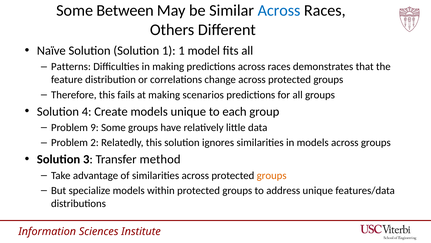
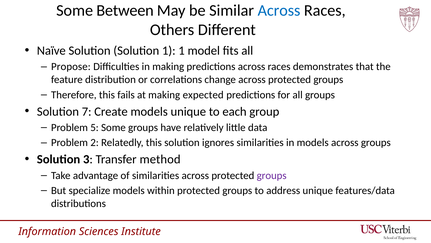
Patterns: Patterns -> Propose (71, 67)
scenarios: scenarios -> expected (203, 95)
4: 4 -> 7 (87, 111)
9: 9 -> 5 (95, 127)
groups colour: orange -> purple (272, 175)
